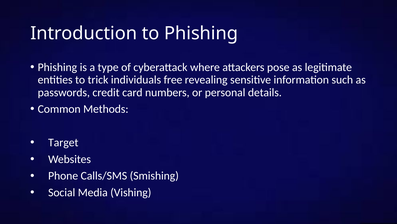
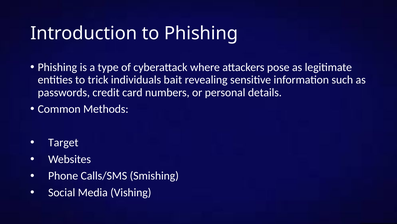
free: free -> bait (173, 80)
